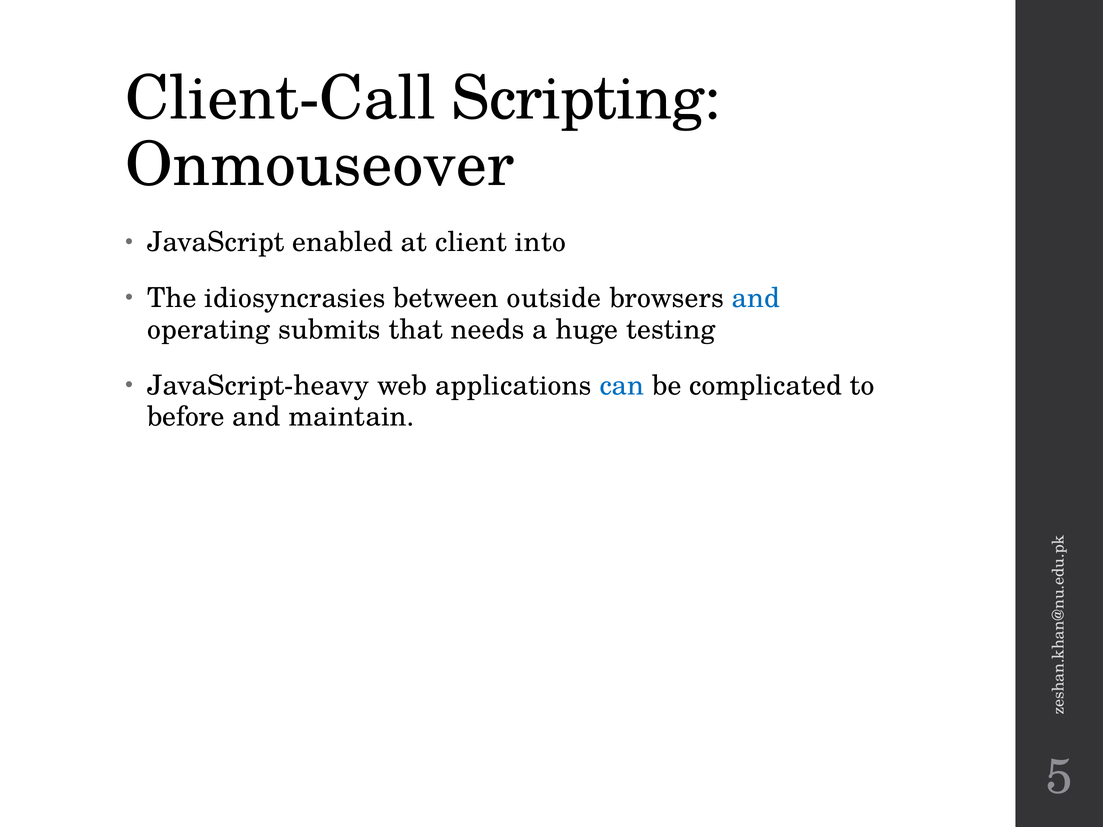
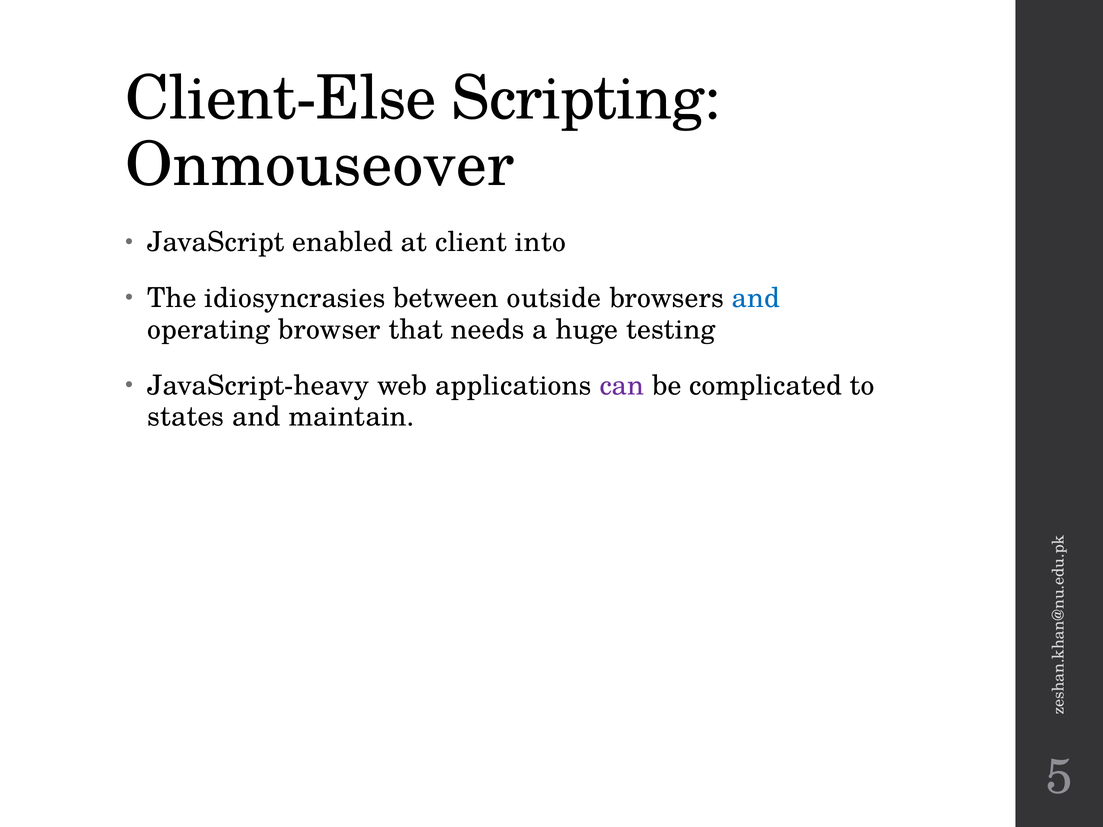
Client-Call: Client-Call -> Client-Else (281, 99)
submits: submits -> browser (329, 330)
can colour: blue -> purple (622, 386)
before: before -> states (186, 417)
